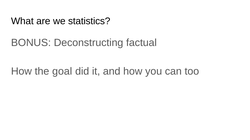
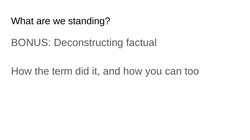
statistics: statistics -> standing (89, 21)
goal: goal -> term (62, 72)
